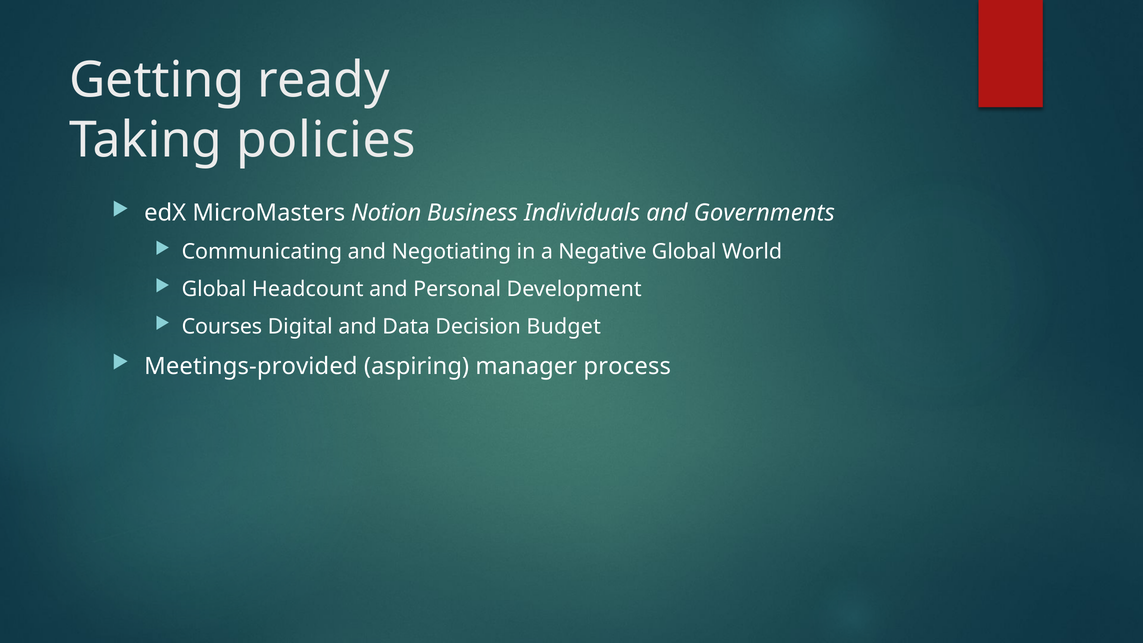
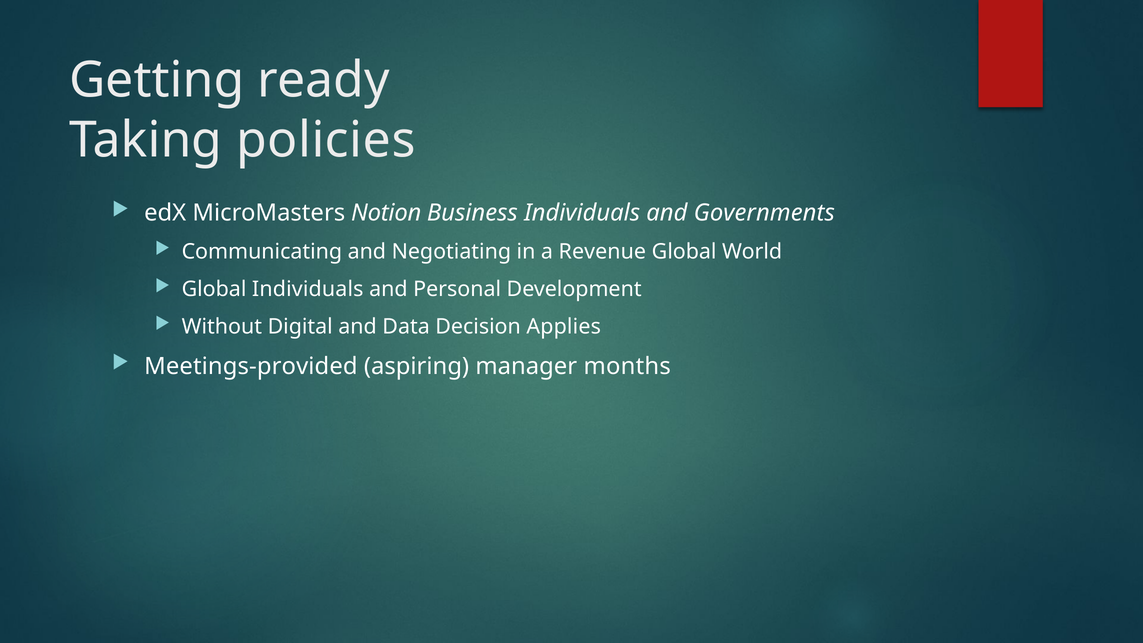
Negative: Negative -> Revenue (602, 252)
Global Headcount: Headcount -> Individuals (308, 289)
Courses: Courses -> Without (222, 327)
Budget: Budget -> Applies (564, 327)
process: process -> months (627, 366)
